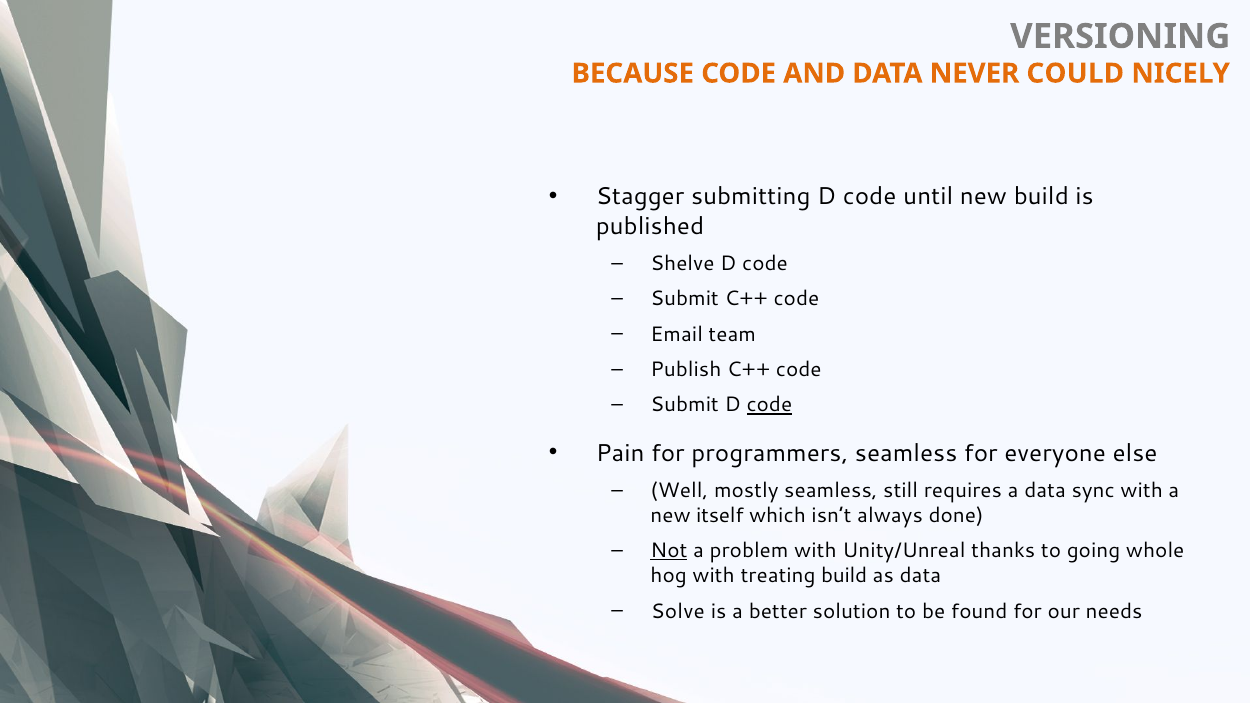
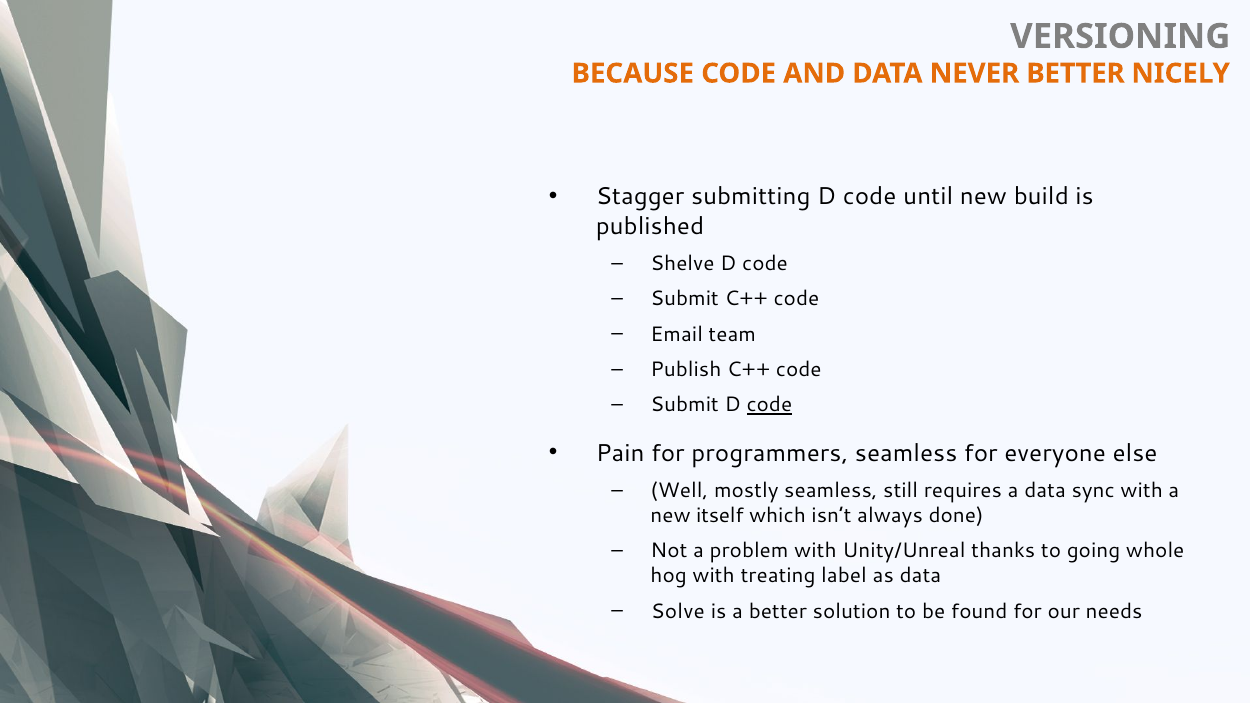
NEVER COULD: COULD -> BETTER (1076, 73)
Not underline: present -> none (669, 551)
treating build: build -> label (844, 576)
